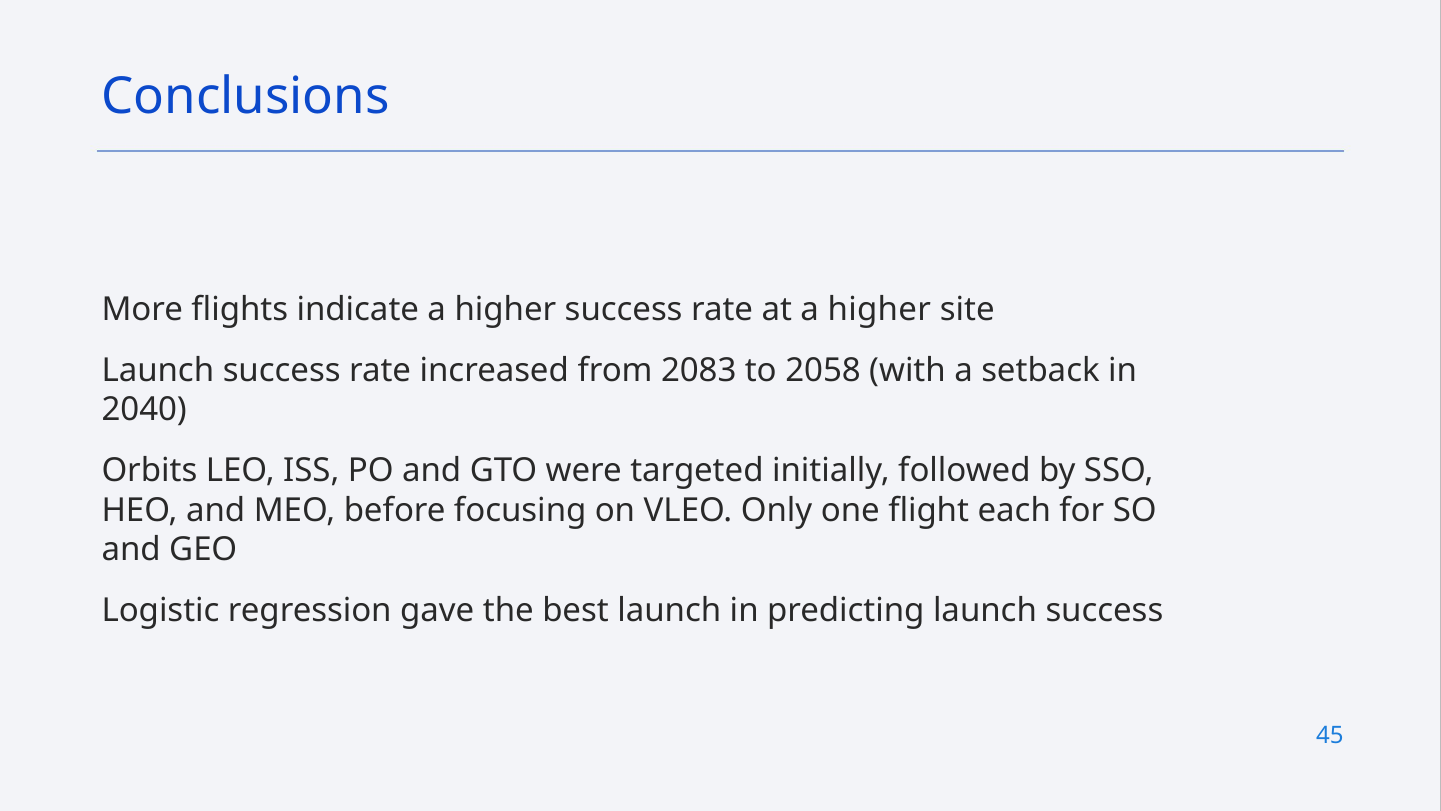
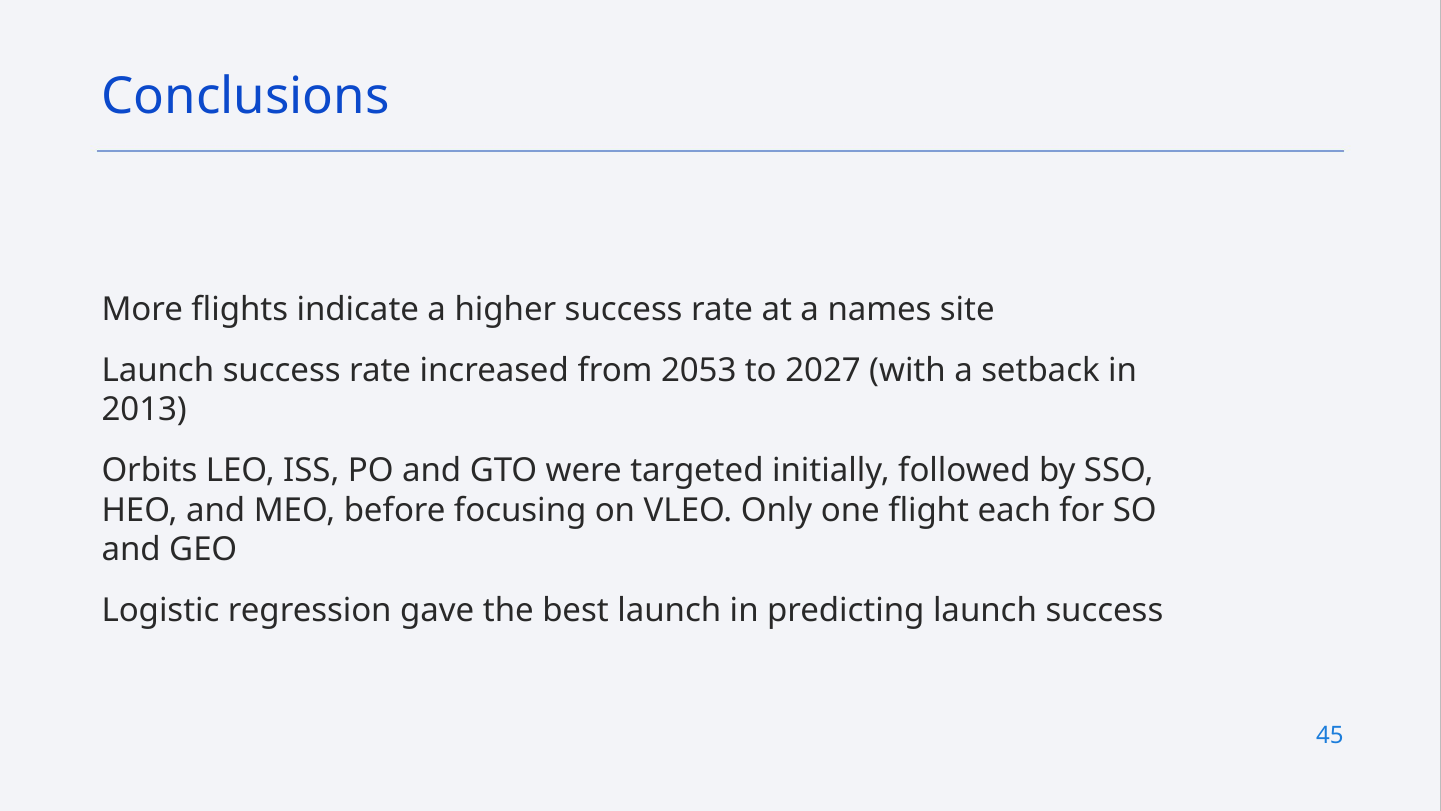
at a higher: higher -> names (879, 310)
2083: 2083 -> 2053 (699, 370)
2058: 2058 -> 2027 (823, 370)
2040: 2040 -> 2013 (144, 410)
